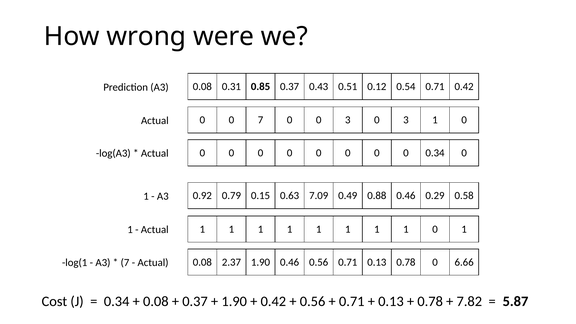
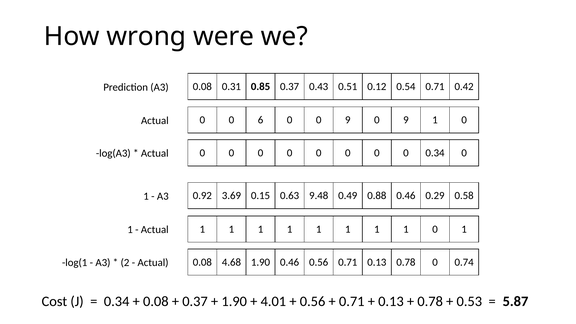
0 7: 7 -> 6 (261, 120)
0 0 3: 3 -> 9 (348, 120)
3: 3 -> 9 (406, 120)
0.79: 0.79 -> 3.69 (231, 196)
7.09: 7.09 -> 9.48 (319, 196)
2.37: 2.37 -> 4.68 (231, 262)
6.66: 6.66 -> 0.74 (464, 262)
7: 7 -> 2 (125, 263)
0.42: 0.42 -> 4.01 (273, 301)
7.82: 7.82 -> 0.53 (469, 301)
